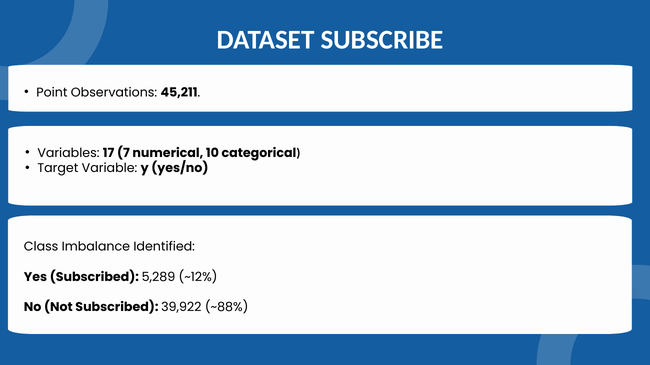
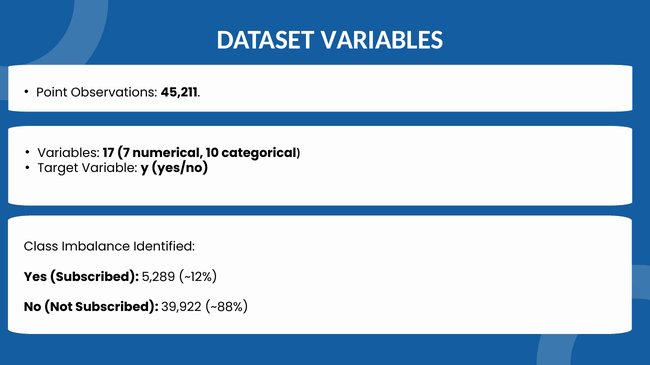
DATASET SUBSCRIBE: SUBSCRIBE -> VARIABLES (382, 40)
